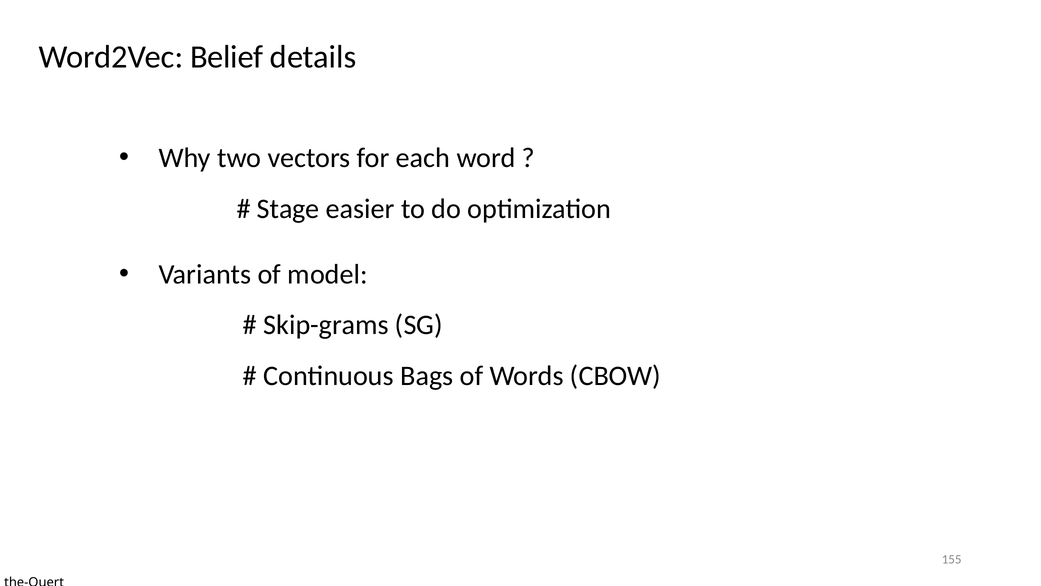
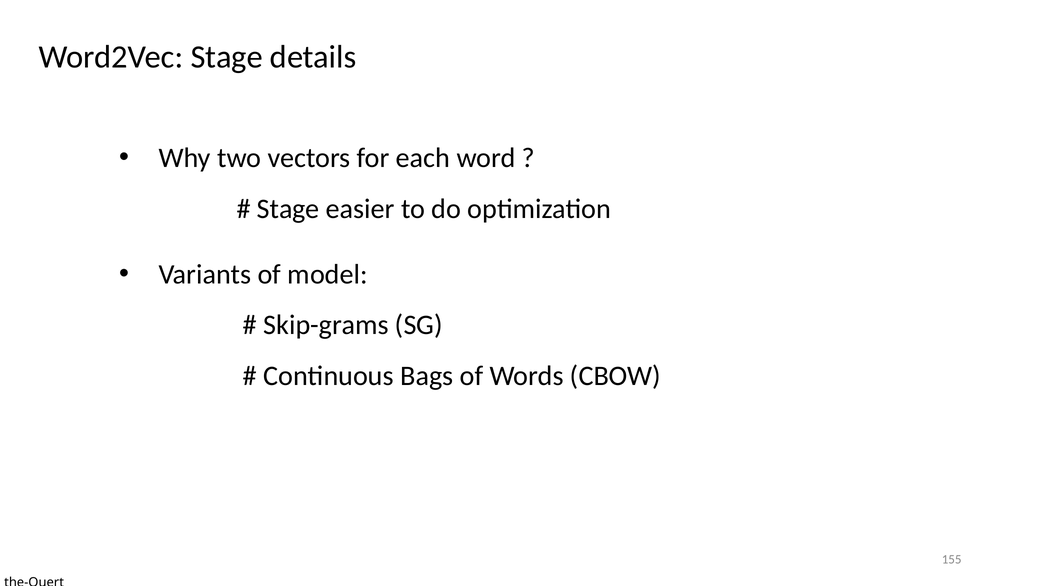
Word2Vec Belief: Belief -> Stage (227, 57)
